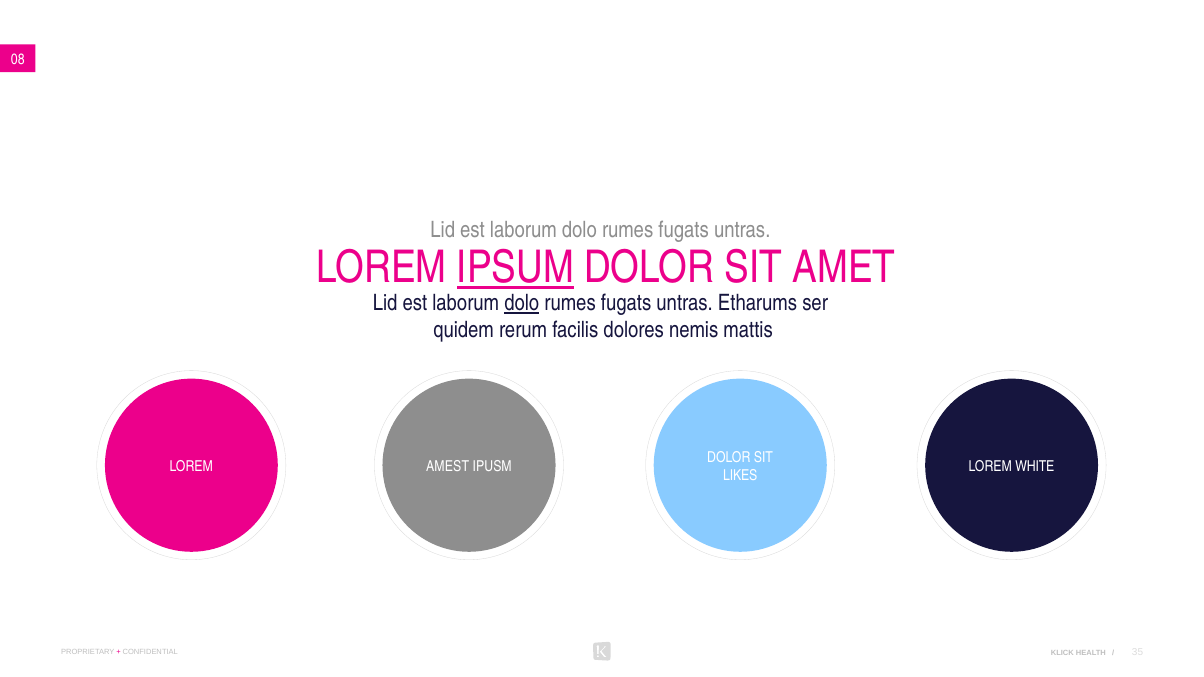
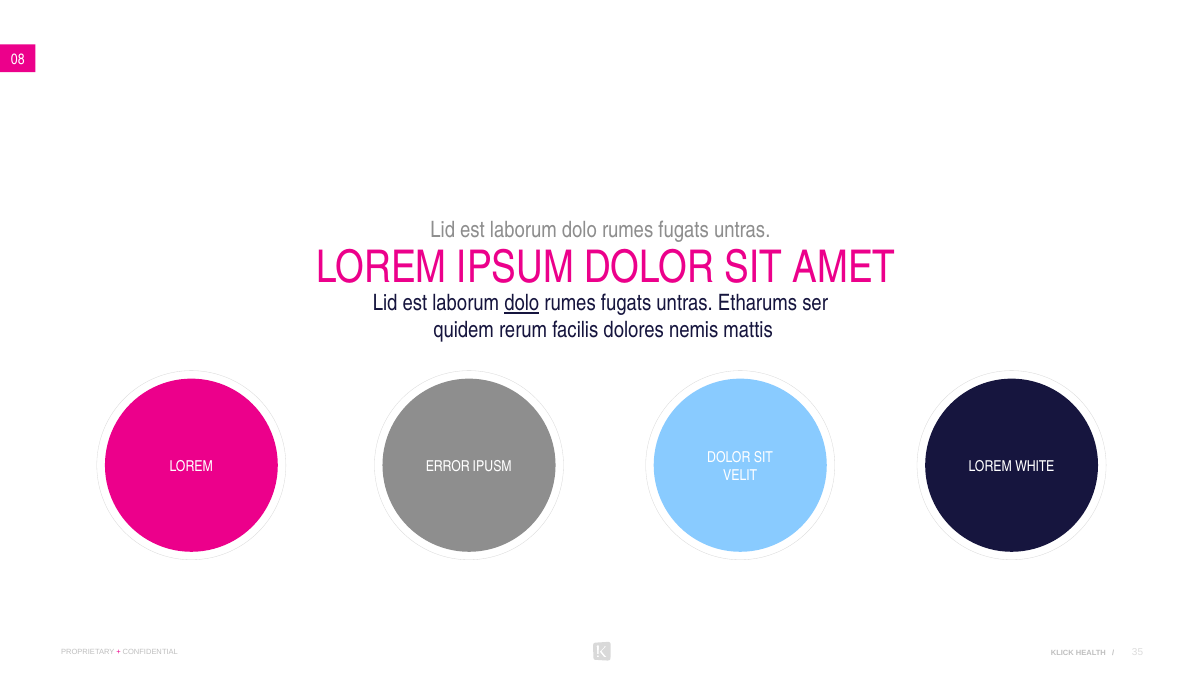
IPSUM underline: present -> none (515, 268)
AMEST: AMEST -> ERROR (448, 466)
LIKES: LIKES -> VELIT (740, 475)
